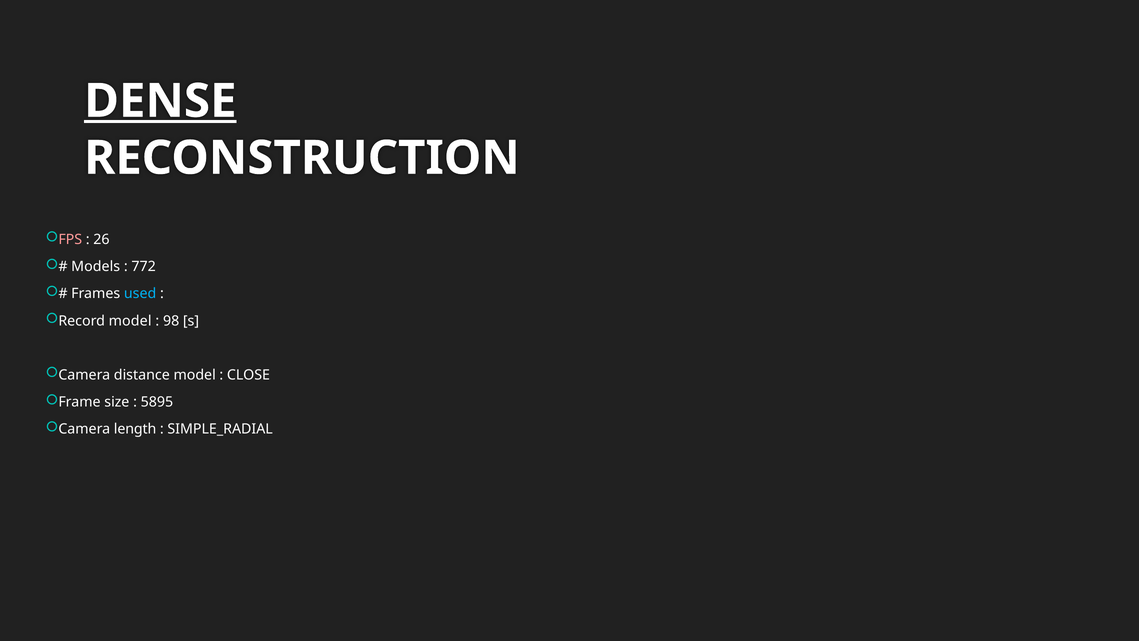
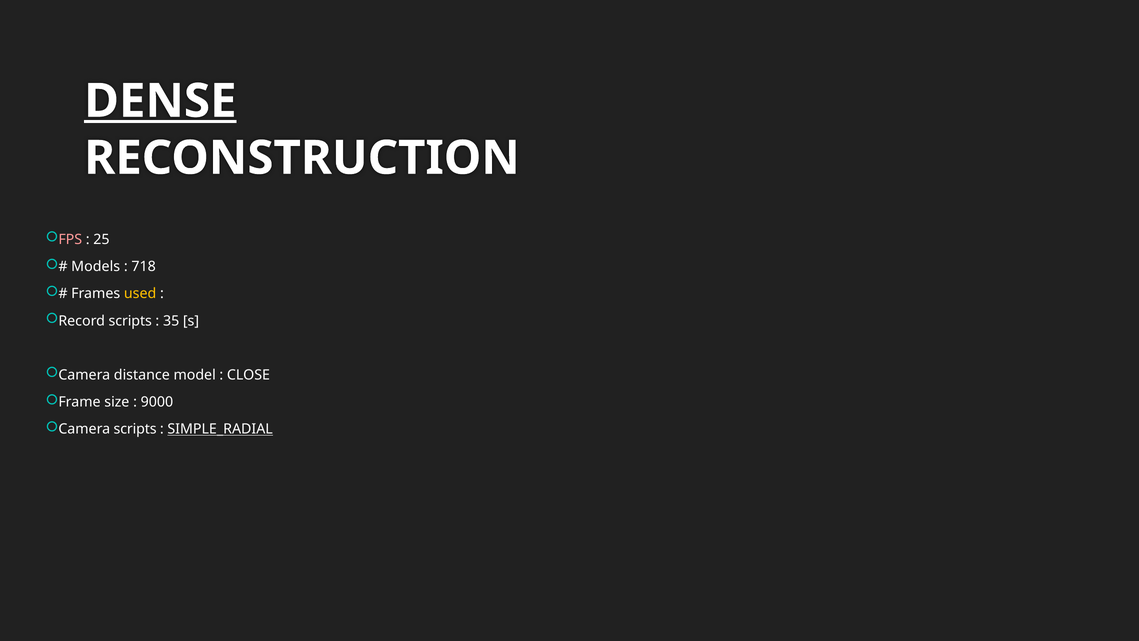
26: 26 -> 25 (101, 239)
772: 772 -> 718 (144, 267)
used colour: light blue -> yellow (140, 294)
Record model: model -> scripts (130, 321)
98: 98 -> 35 (171, 321)
5895: 5895 -> 9000 (157, 402)
Camera length: length -> scripts (135, 429)
SIMPLE_RADIAL underline: none -> present (220, 429)
